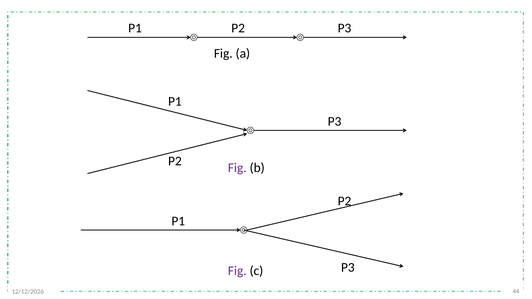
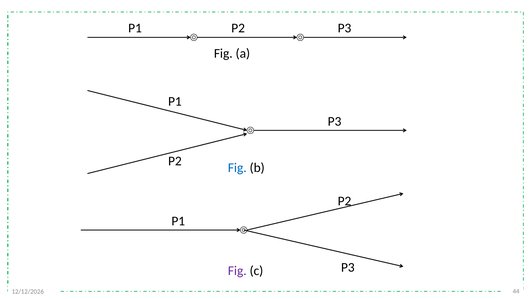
Fig colour: purple -> blue (237, 168)
